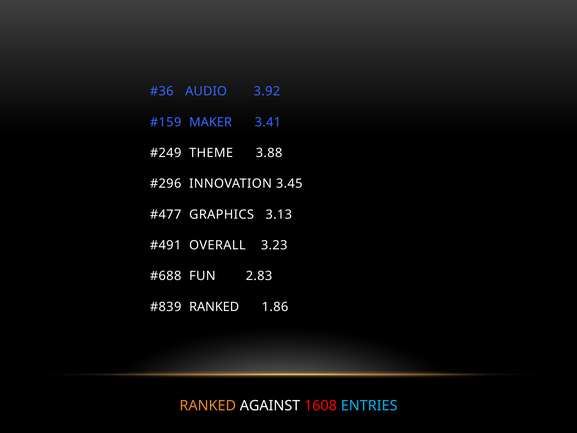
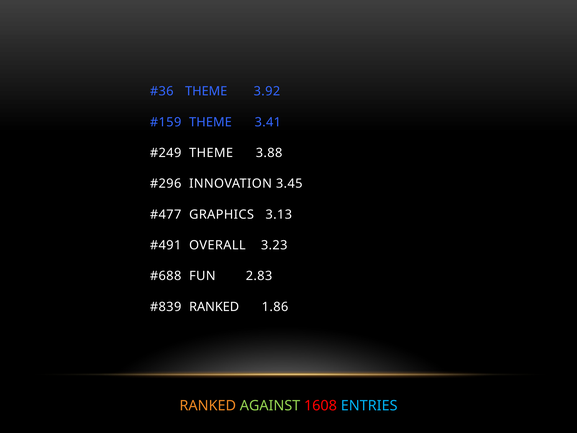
AUDIO: AUDIO -> THEME (206, 91)
MAKER: MAKER -> THEME (210, 122)
AGAINST colour: white -> light green (270, 405)
